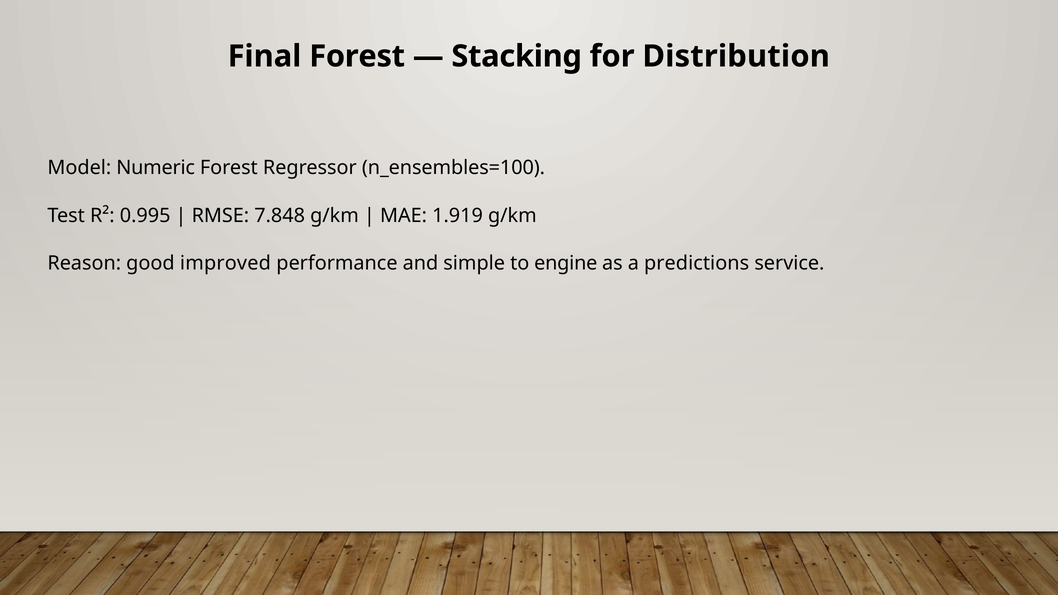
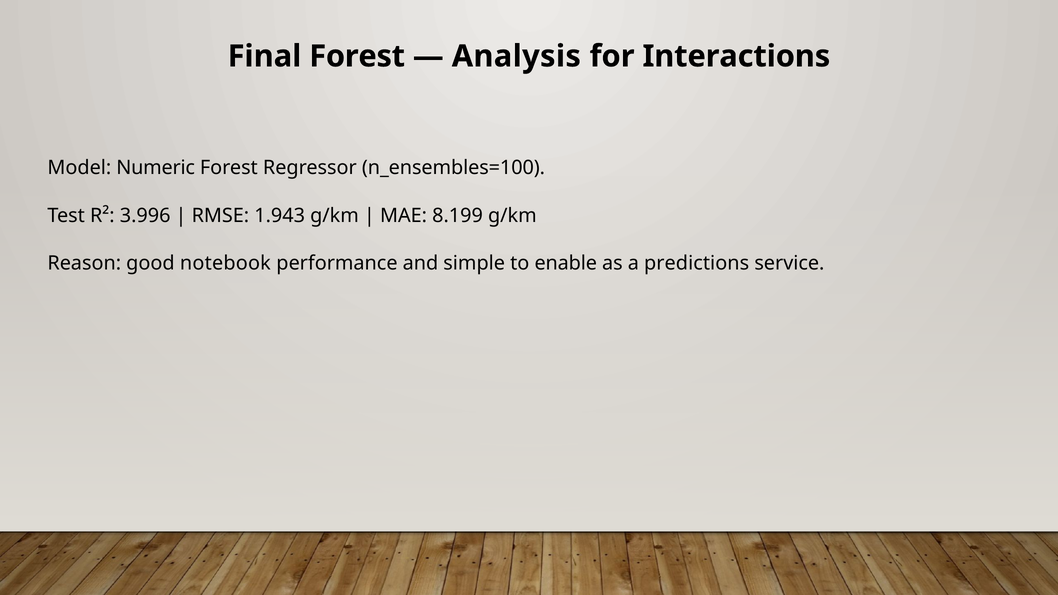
Stacking: Stacking -> Analysis (516, 56)
Distribution: Distribution -> Interactions (736, 56)
0.995: 0.995 -> 3.996 (145, 216)
7.848: 7.848 -> 1.943 (280, 216)
1.919: 1.919 -> 8.199 (458, 216)
improved: improved -> notebook (225, 263)
engine: engine -> enable (566, 263)
